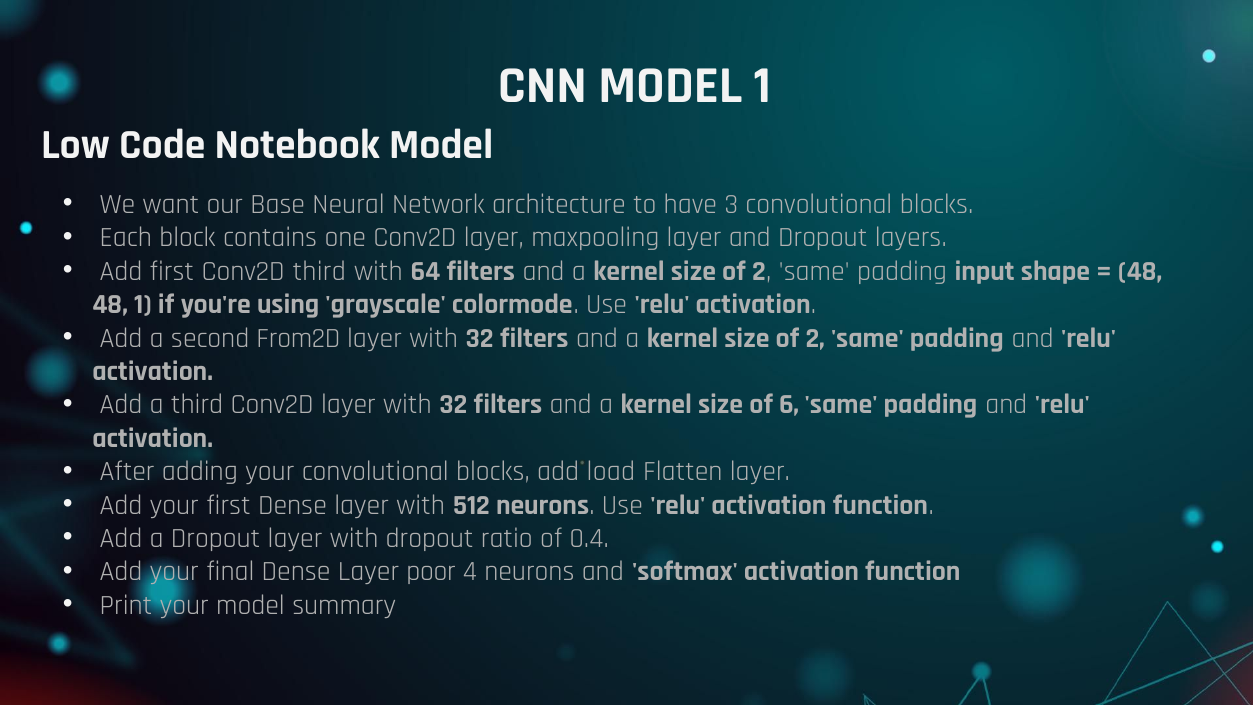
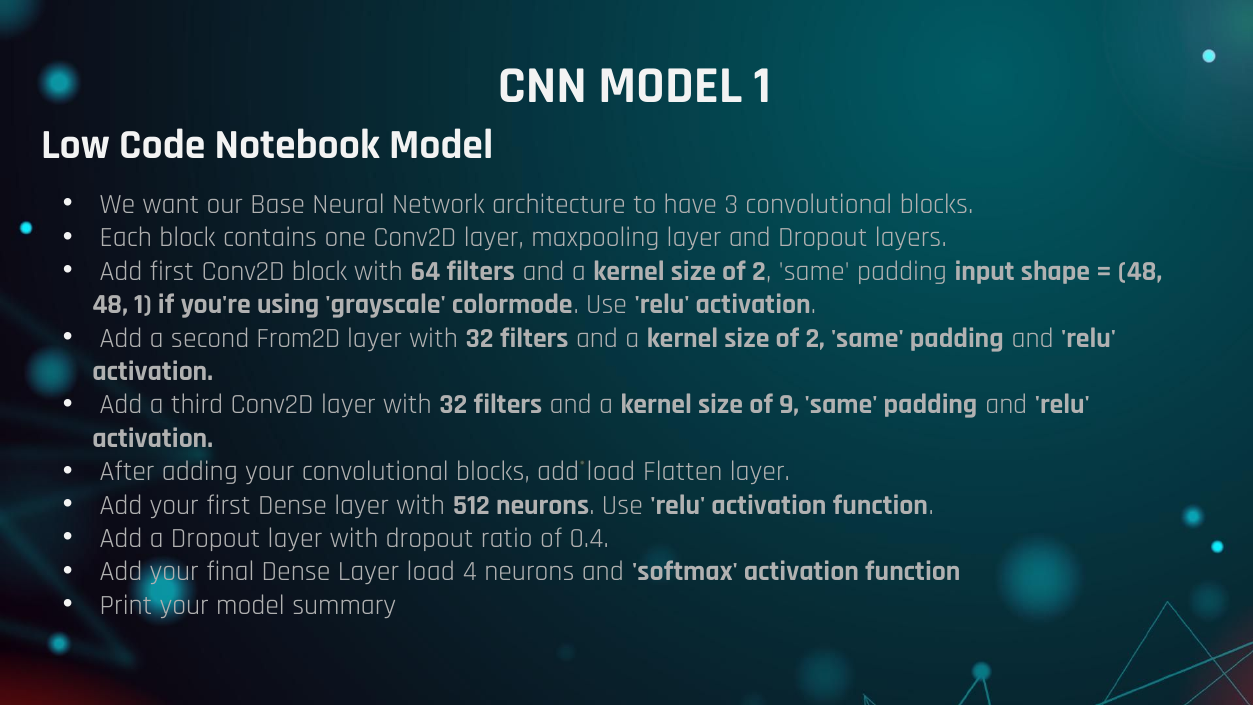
Conv2D third: third -> block (320, 271)
6: 6 -> 9 (789, 405)
Layer poor: poor -> load (431, 572)
